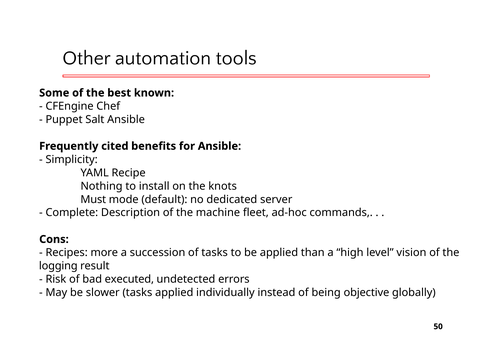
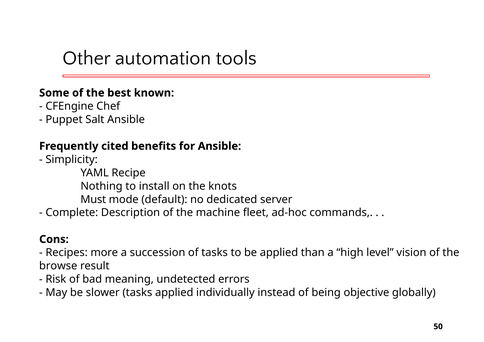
logging: logging -> browse (58, 266)
executed: executed -> meaning (129, 279)
